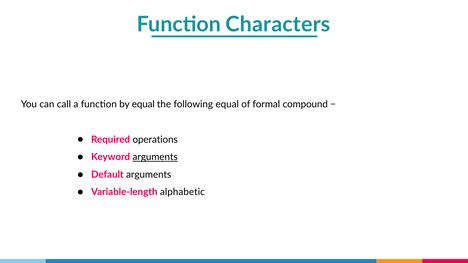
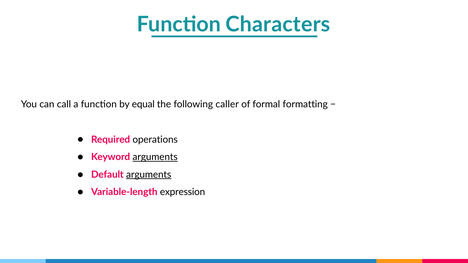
following equal: equal -> caller (227, 105)
compound: compound -> formatting (305, 105)
arguments underline: none -> present (149, 175)
alphabetic: alphabetic -> expression (183, 192)
